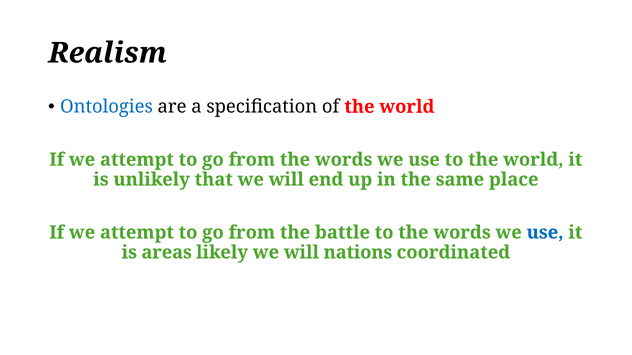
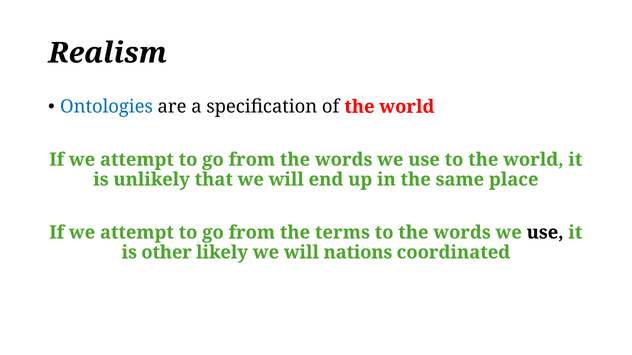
battle: battle -> terms (342, 233)
use colour: blue -> black (545, 233)
areas: areas -> other (167, 253)
